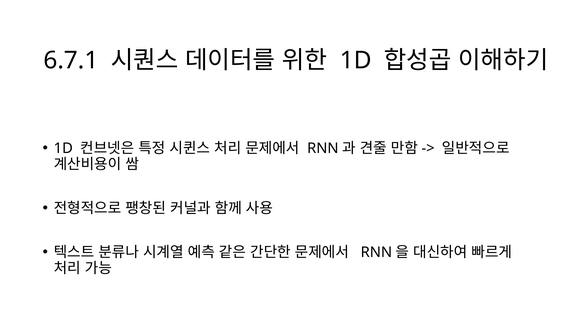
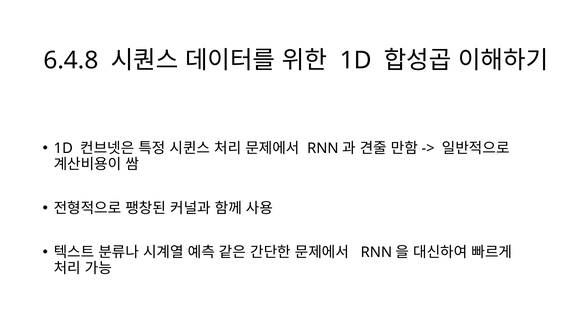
6.7.1: 6.7.1 -> 6.4.8 (71, 60)
